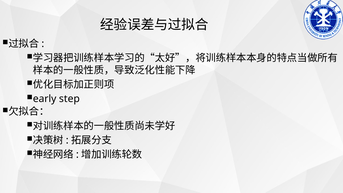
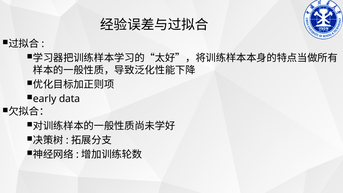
step: step -> data (69, 99)
